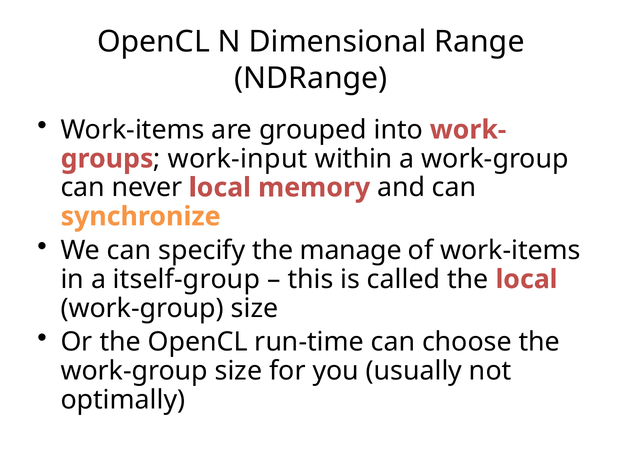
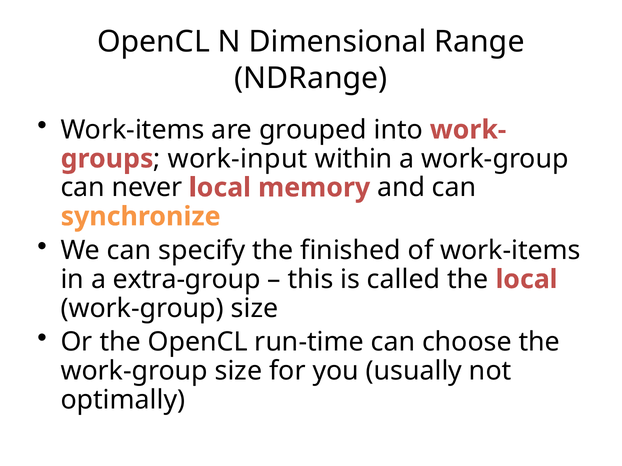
manage: manage -> finished (351, 251)
itself-group: itself-group -> extra-group (187, 280)
